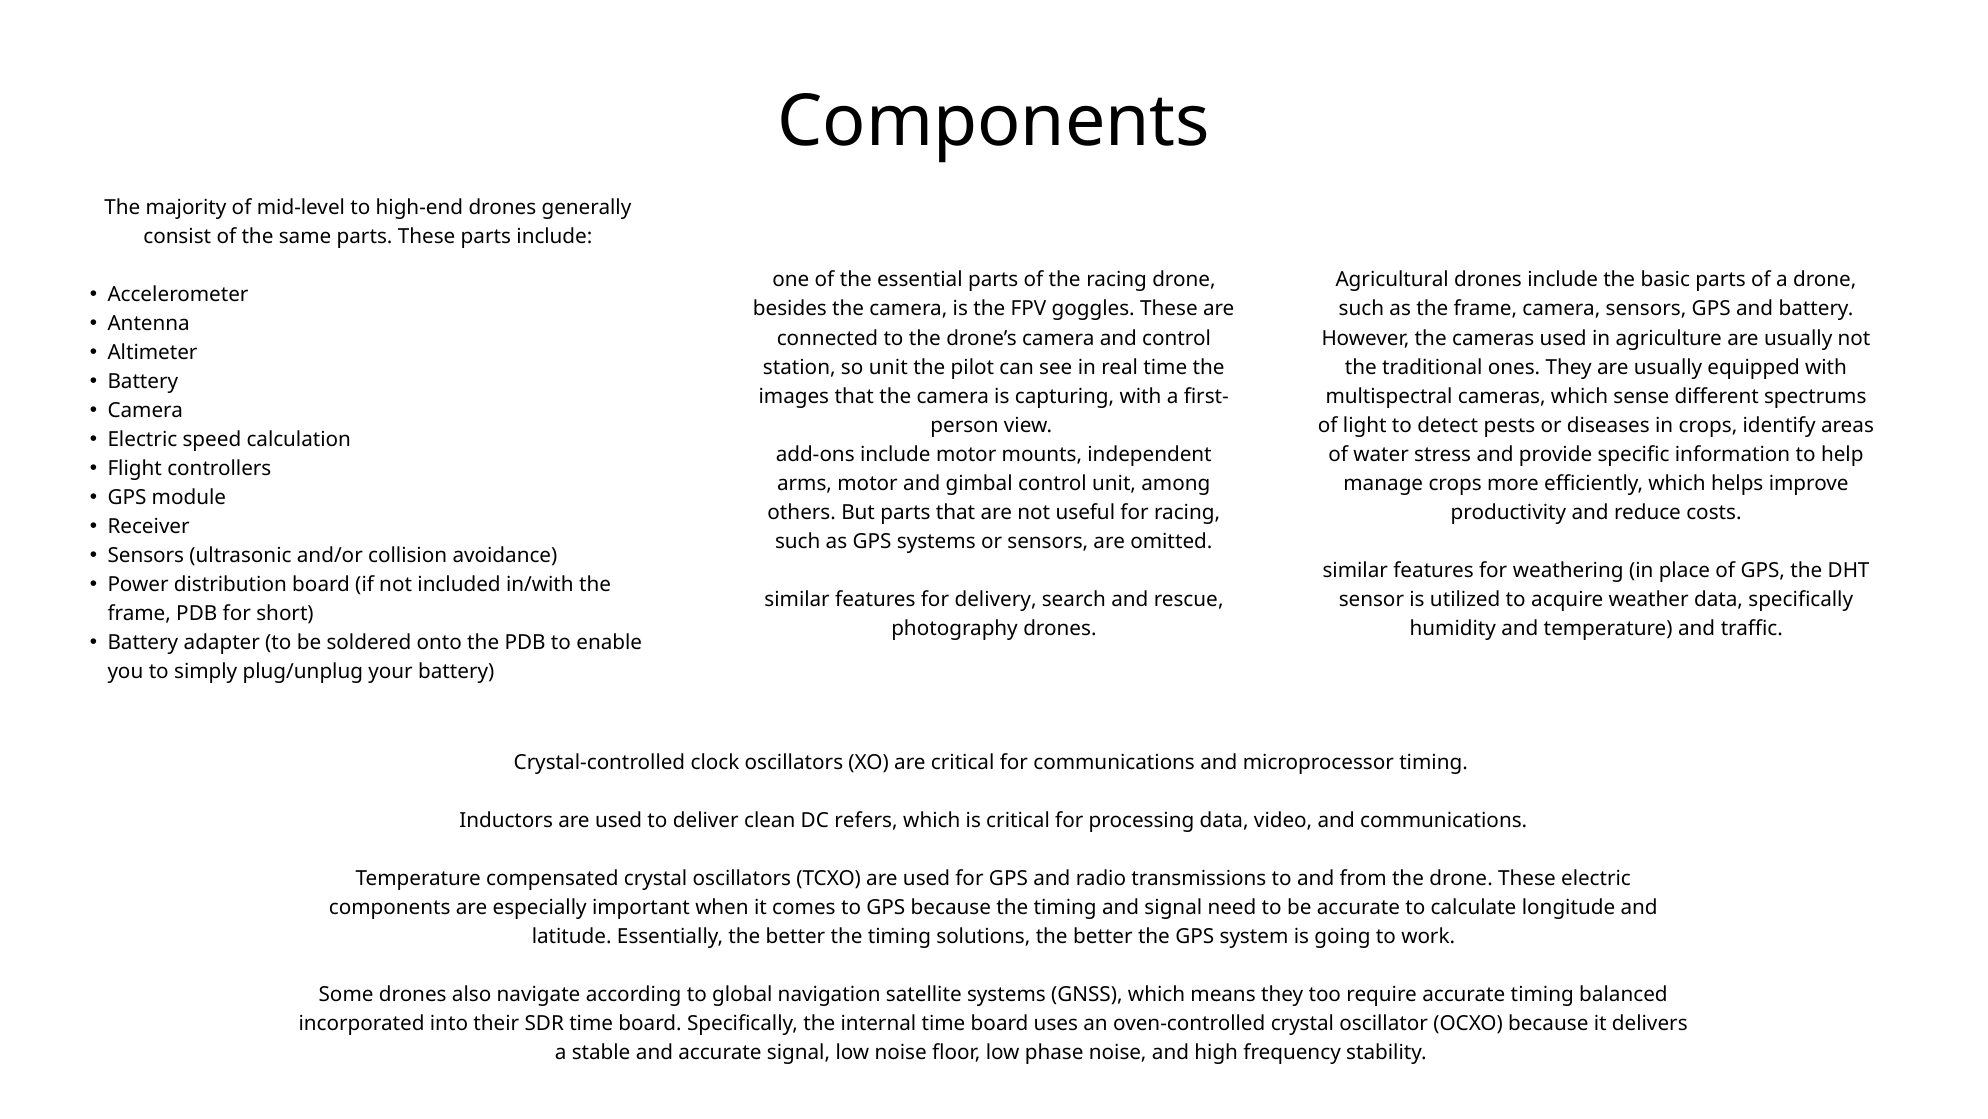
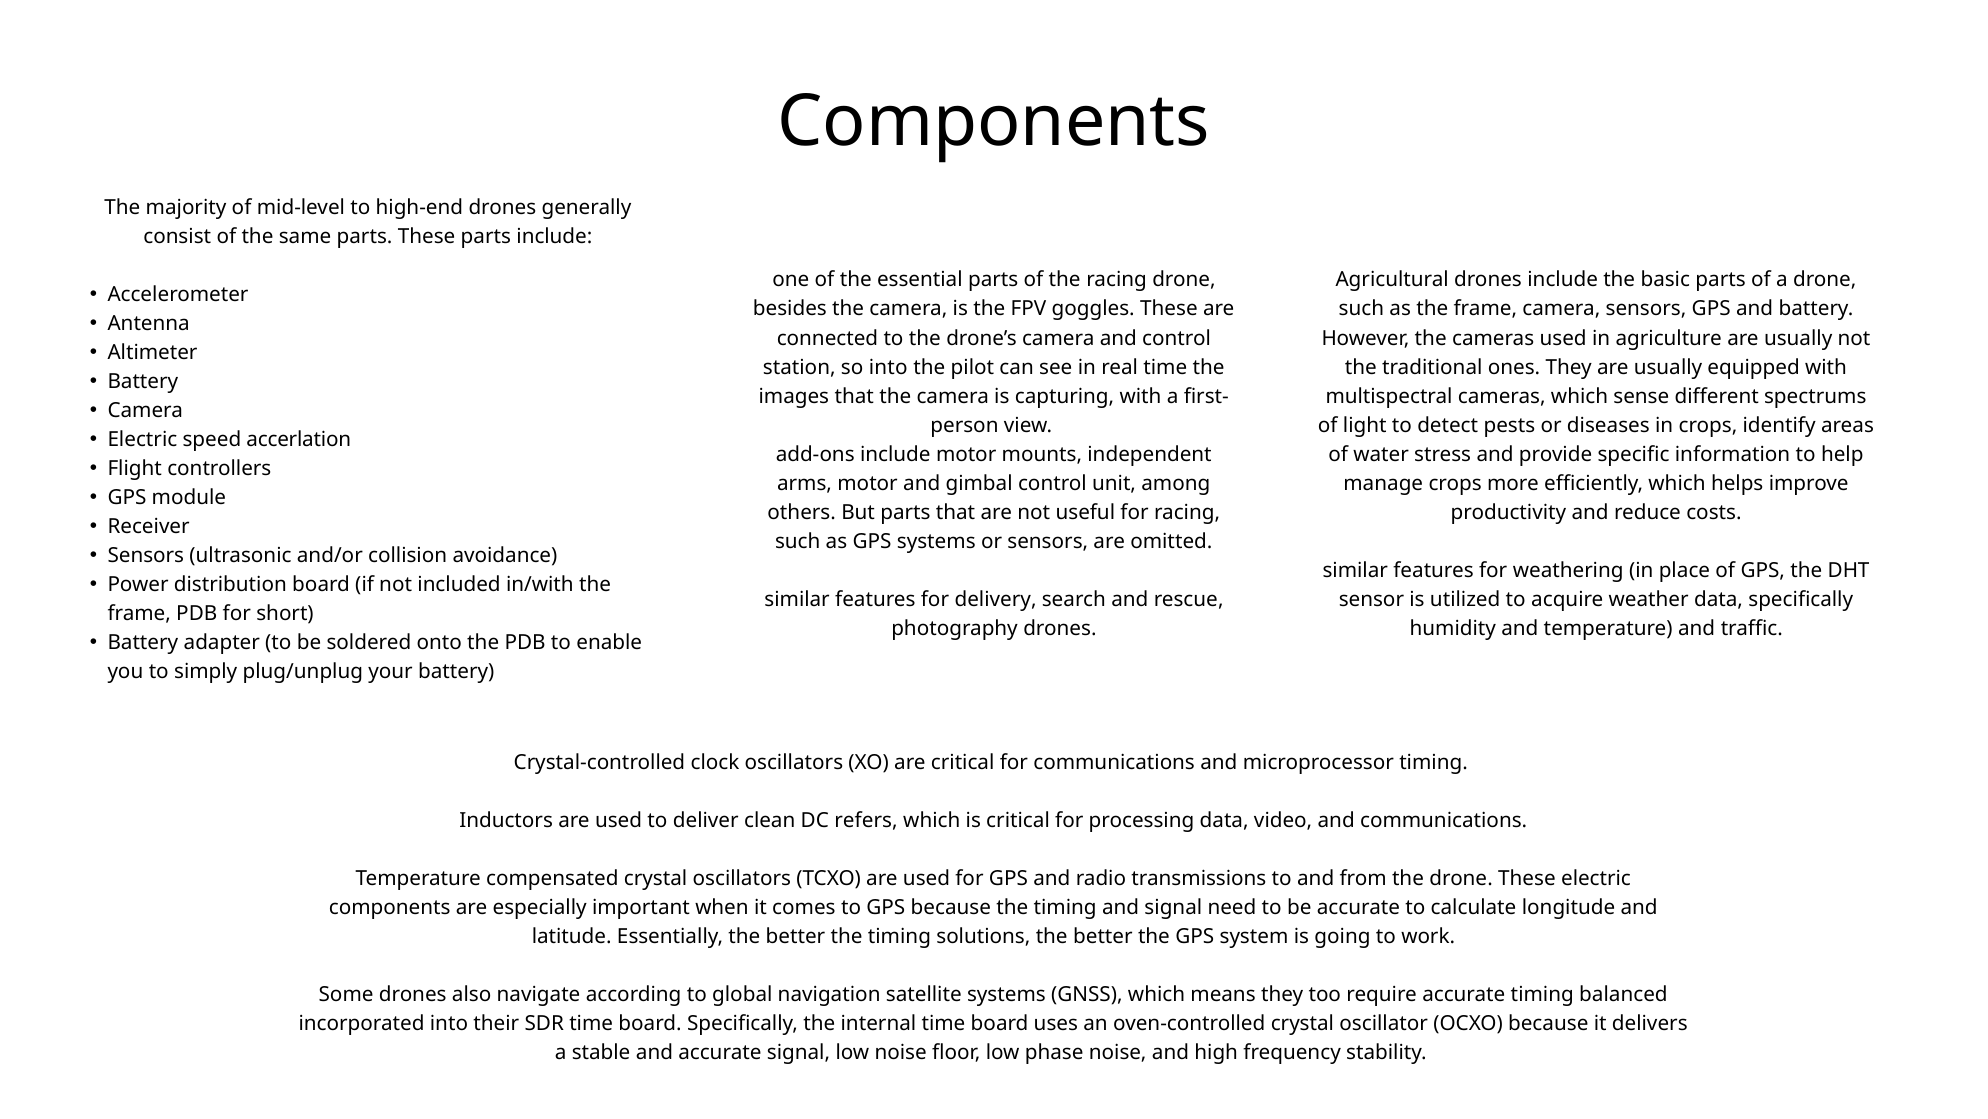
so unit: unit -> into (888, 367)
calculation: calculation -> accerlation (299, 439)
